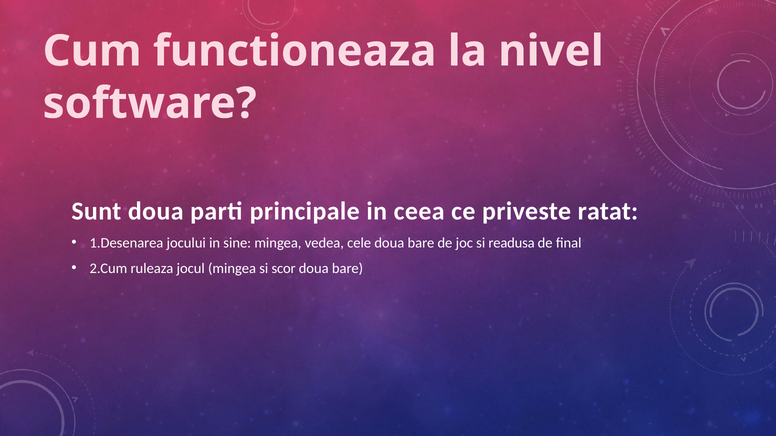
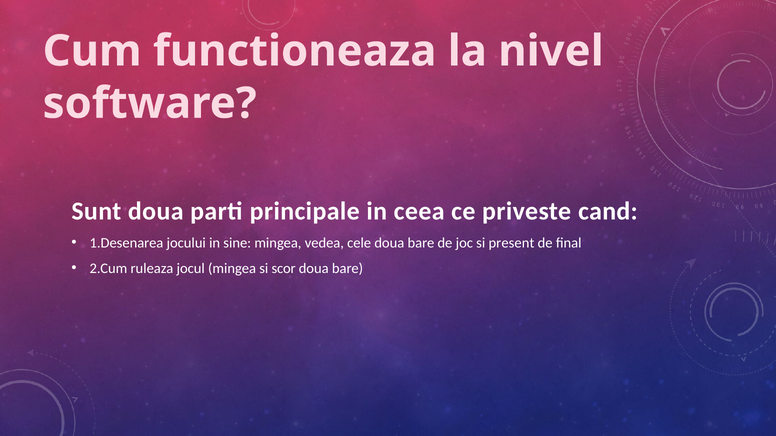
ratat: ratat -> cand (608, 211)
readusa: readusa -> present (511, 243)
